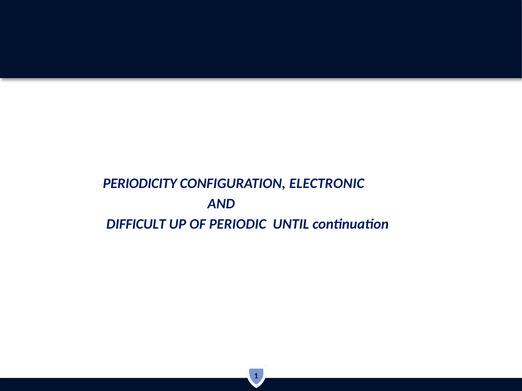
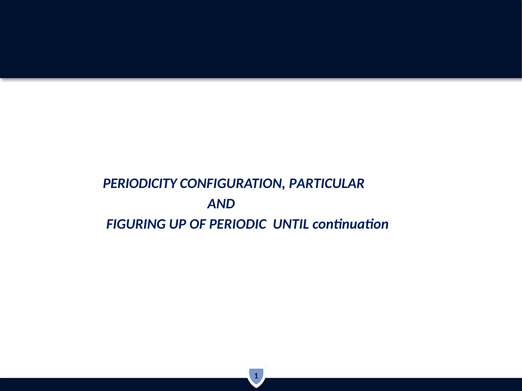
ELECTRONIC: ELECTRONIC -> PARTICULAR (327, 184)
DIFFICULT: DIFFICULT -> FIGURING (136, 224)
